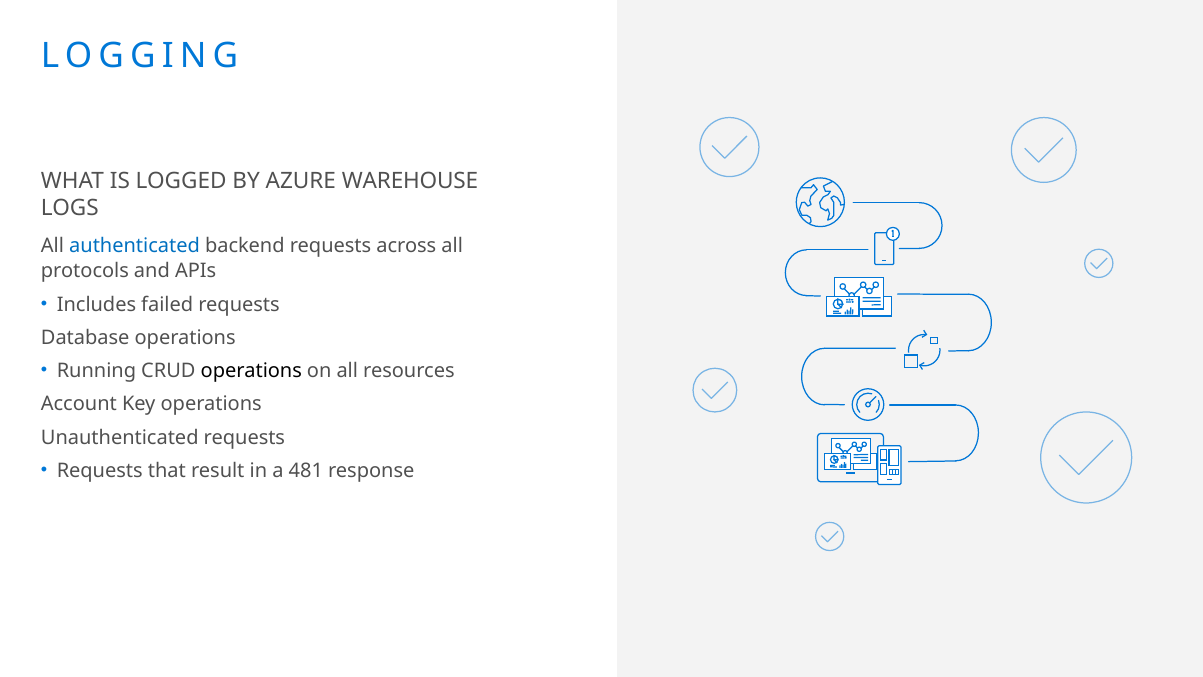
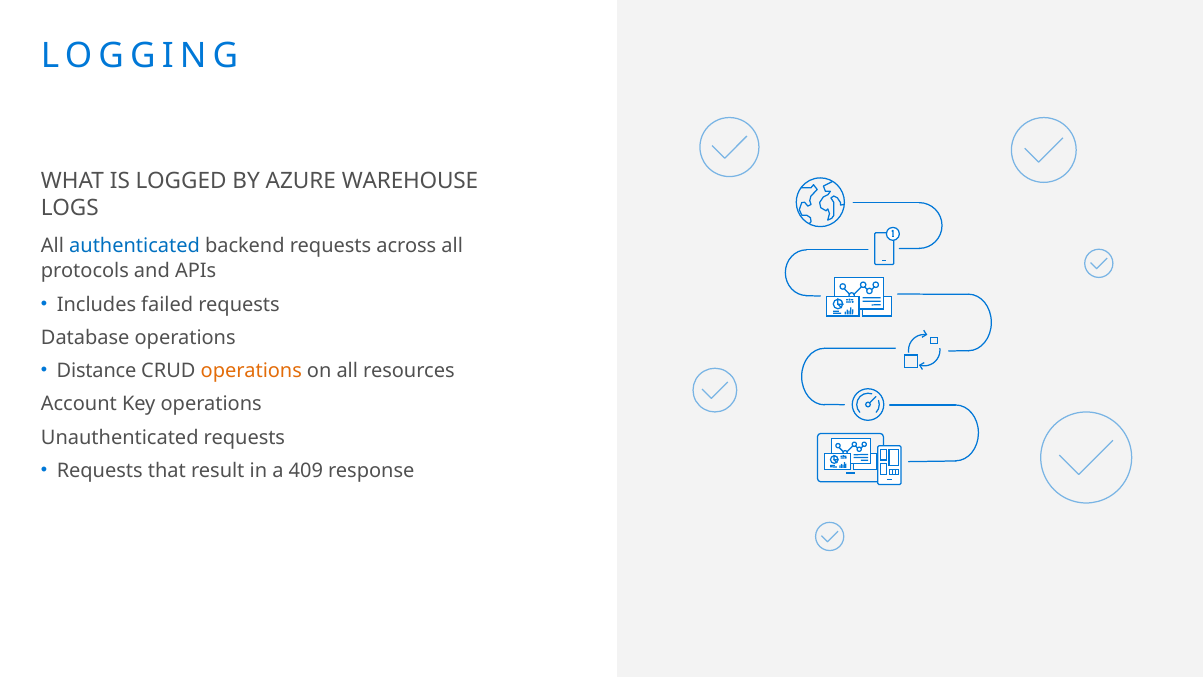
Running: Running -> Distance (97, 371)
operations colour: black -> orange (251, 371)
481: 481 -> 409 (306, 471)
